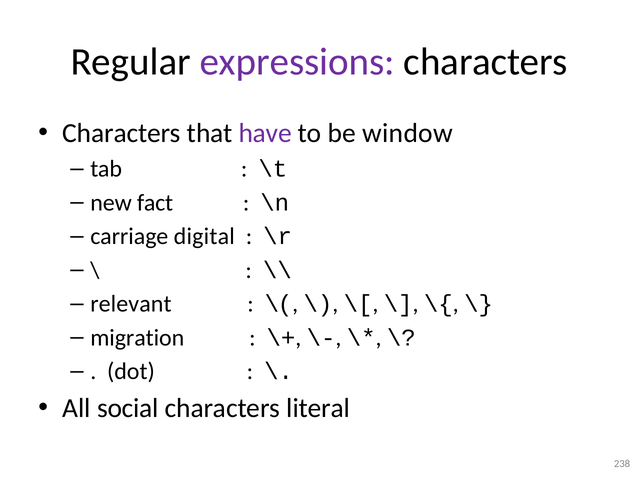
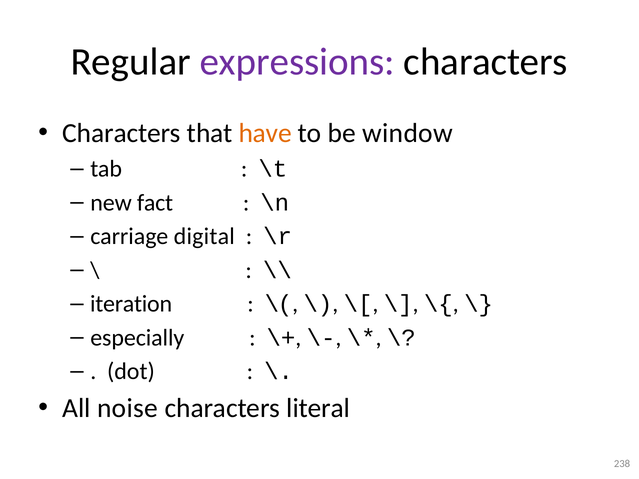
have colour: purple -> orange (265, 133)
relevant: relevant -> iteration (131, 304)
migration: migration -> especially (137, 338)
social: social -> noise (128, 409)
